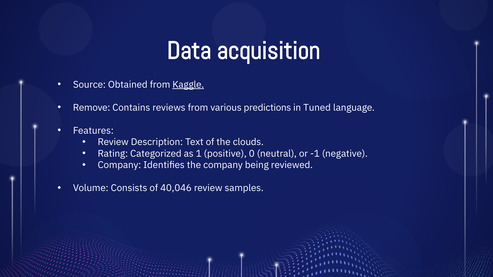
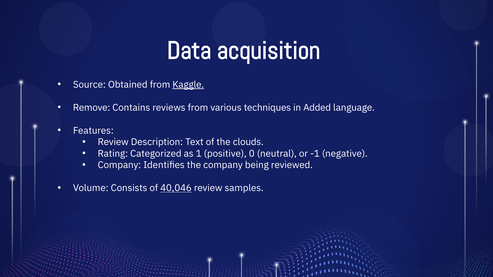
predictions: predictions -> techniques (267, 108)
Tuned: Tuned -> Added (317, 108)
40,046 underline: none -> present (176, 188)
